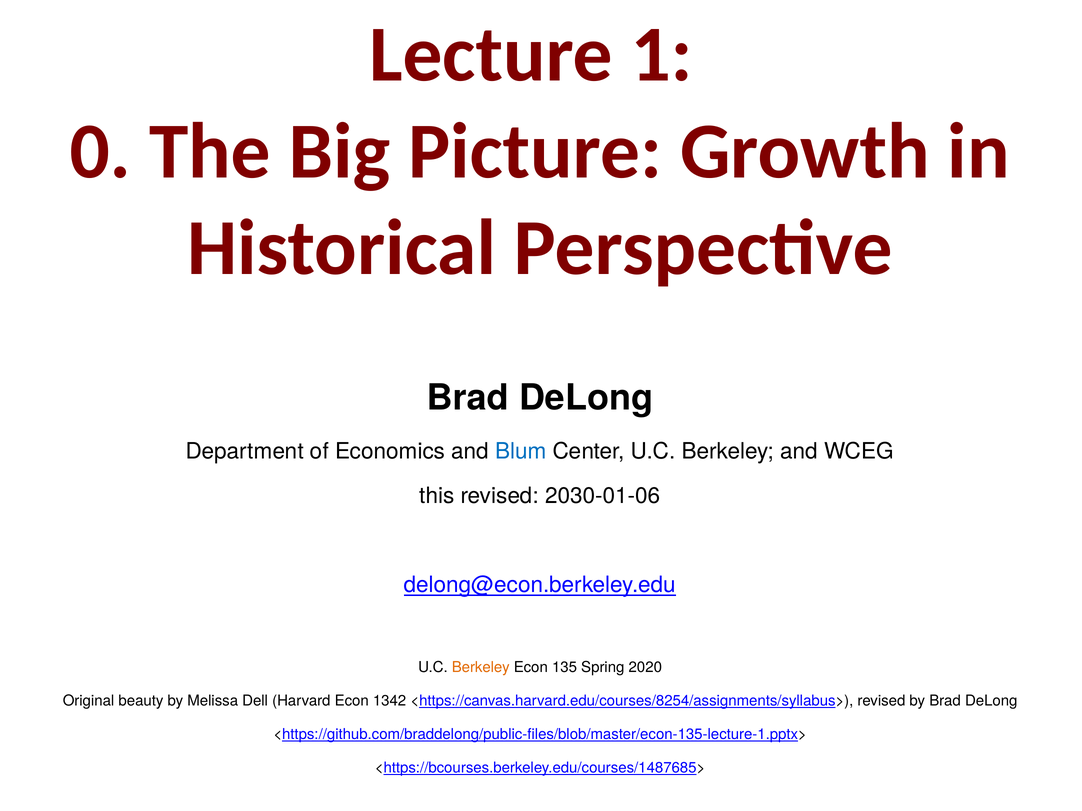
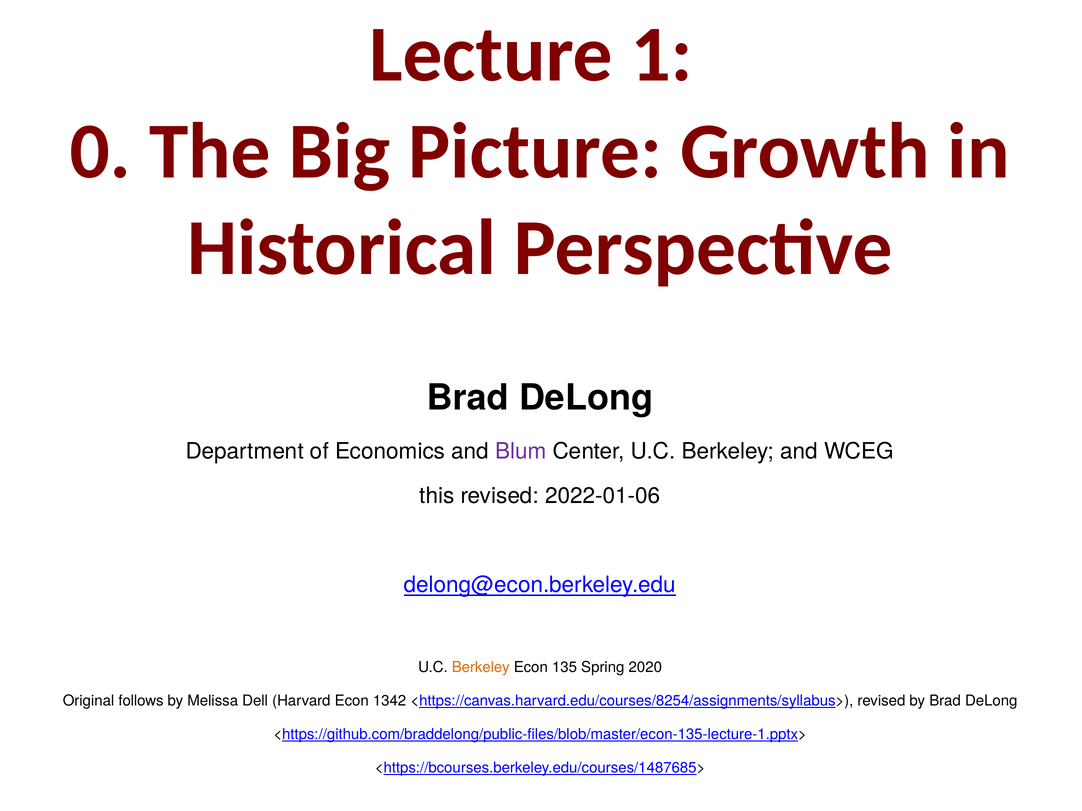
Blum colour: blue -> purple (521, 452)
2030-01-06: 2030-01-06 -> 2022-01-06 (603, 496)
beauty: beauty -> follows (141, 701)
